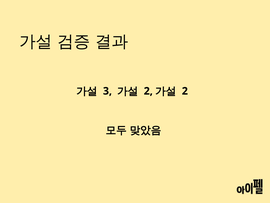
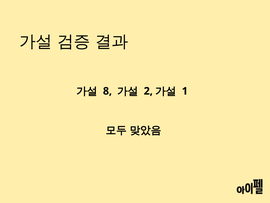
3: 3 -> 8 (107, 91)
2: 2 -> 1 (185, 91)
